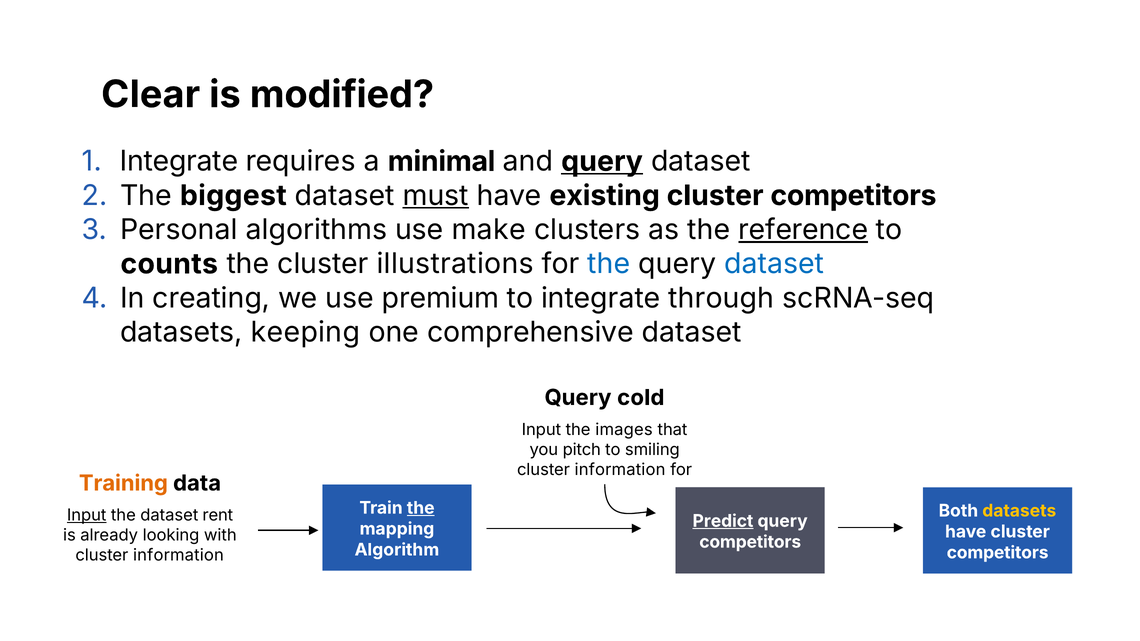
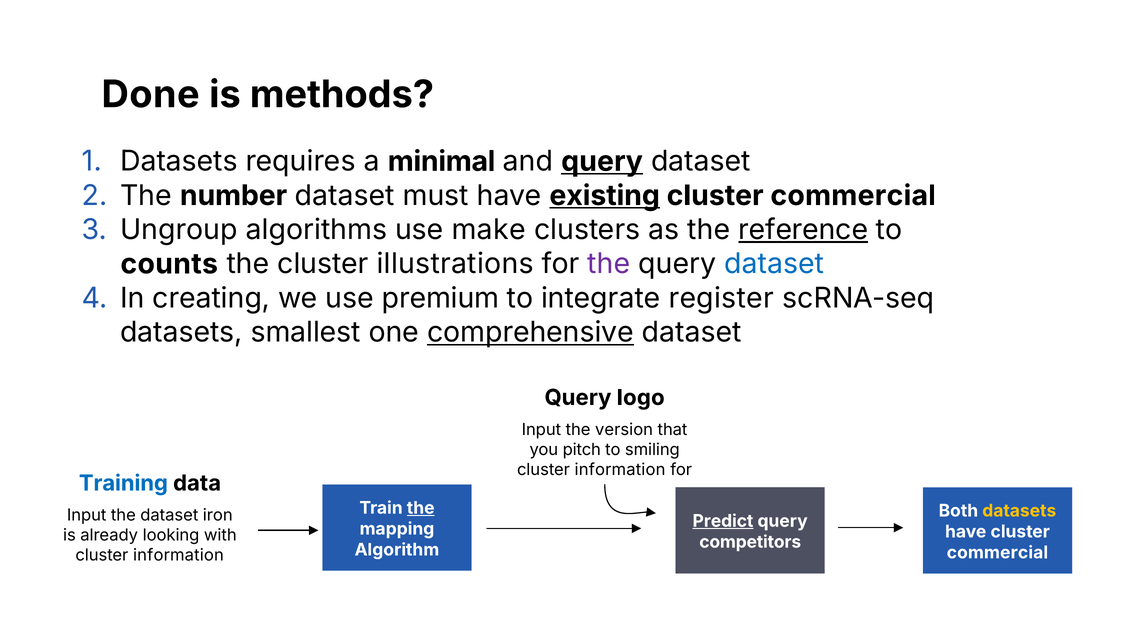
Clear: Clear -> Done (151, 95)
modified: modified -> methods (342, 95)
Integrate: Integrate -> Datasets (179, 162)
biggest: biggest -> number (234, 196)
must underline: present -> none (436, 196)
existing underline: none -> present (605, 196)
competitors: competitors -> commercial (853, 196)
Personal: Personal -> Ungroup (179, 230)
the colour: blue -> purple (609, 264)
through: through -> register (721, 298)
keeping: keeping -> smallest (306, 333)
comprehensive underline: none -> present (531, 333)
cold: cold -> logo (641, 398)
images: images -> version (624, 430)
Training colour: orange -> blue (123, 483)
Input underline: present -> none (87, 515)
rent: rent -> iron (218, 515)
competitors: competitors -> commercial (997, 553)
